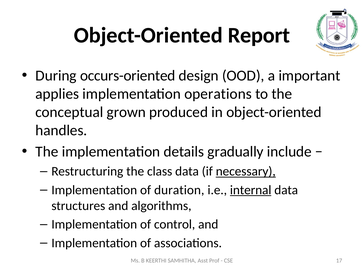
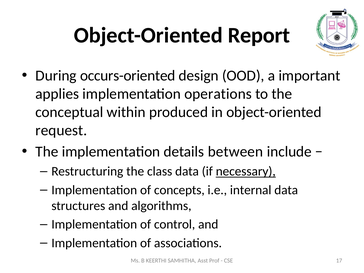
grown: grown -> within (126, 112)
handles: handles -> request (61, 130)
gradually: gradually -> between (235, 152)
duration: duration -> concepts (179, 190)
internal underline: present -> none (251, 190)
